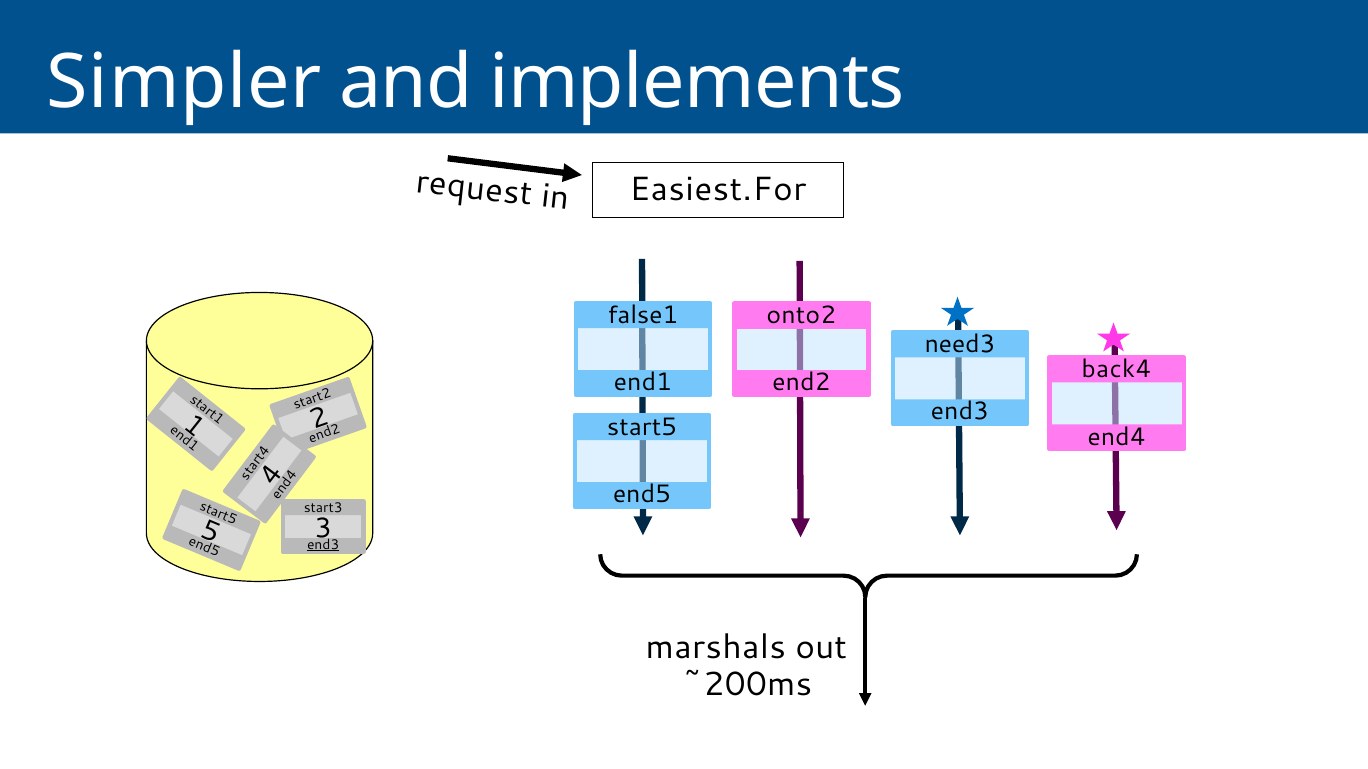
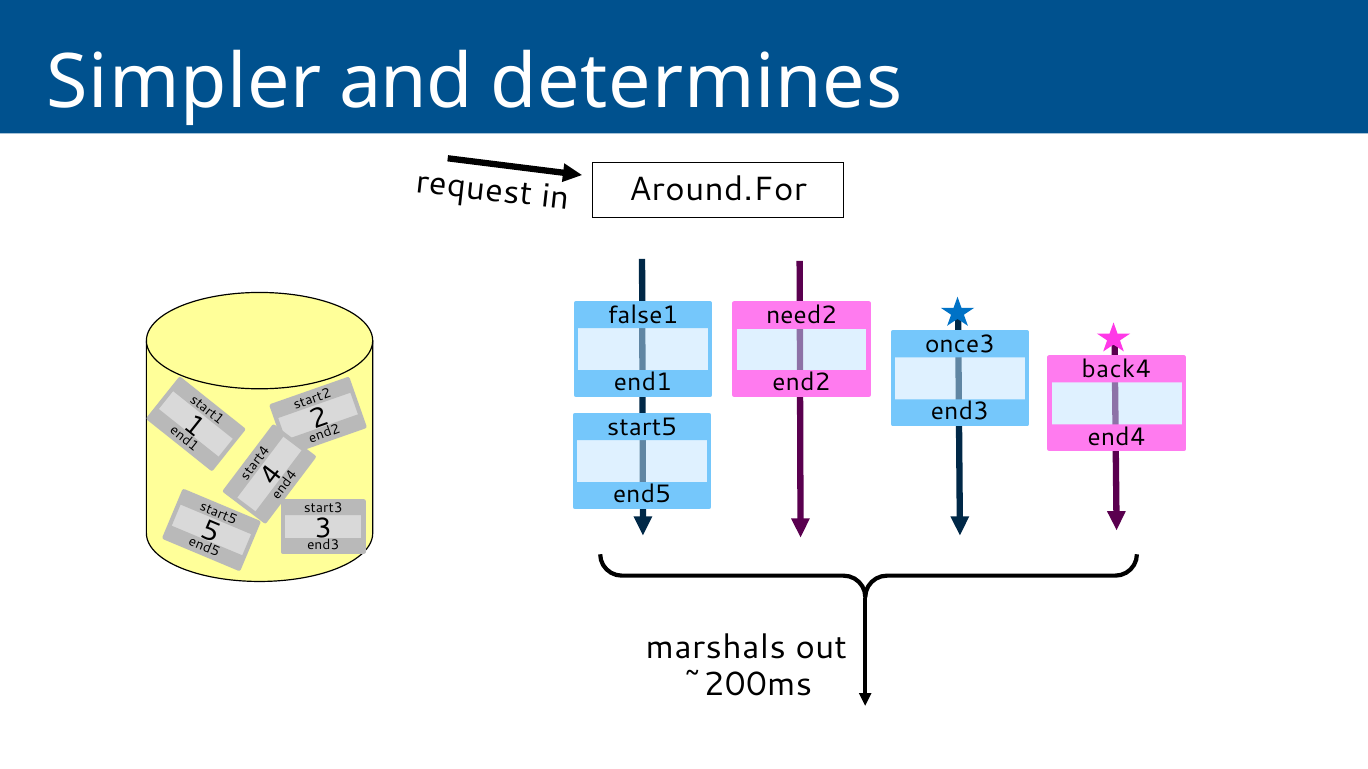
implements: implements -> determines (696, 83)
Easiest.For: Easiest.For -> Around.For (718, 190)
onto2: onto2 -> need2 (802, 316)
need3: need3 -> once3 (960, 345)
end3 underline: present -> none (323, 545)
